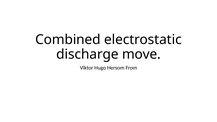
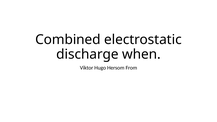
move: move -> when (141, 54)
